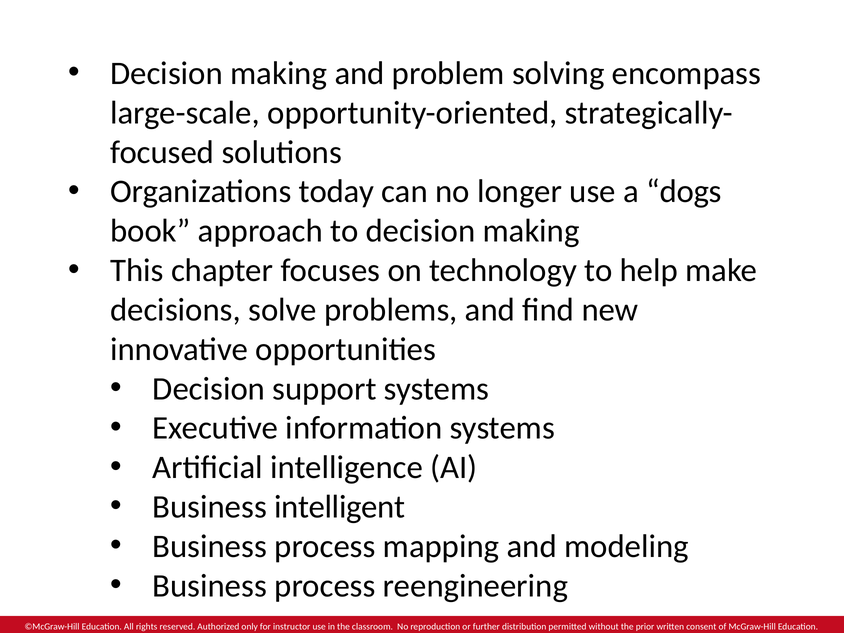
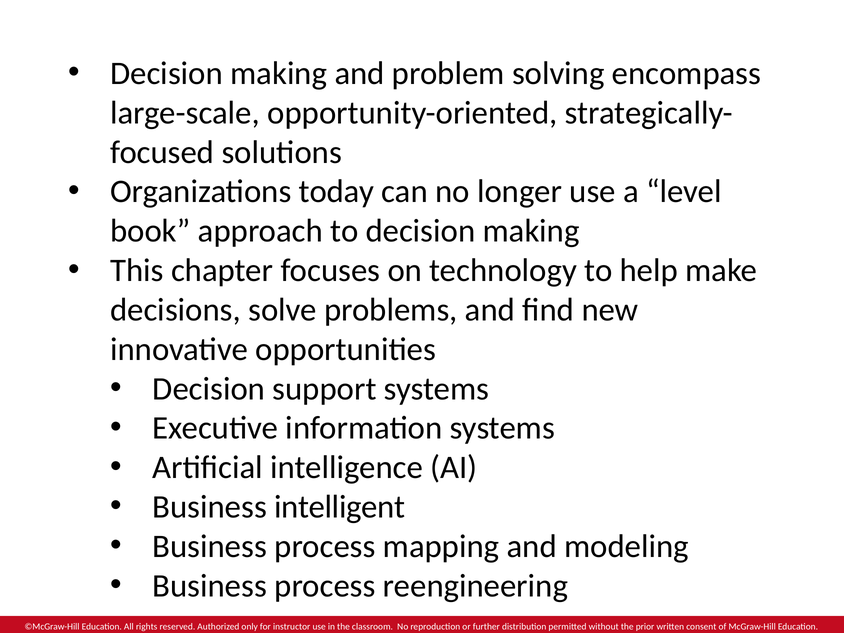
dogs: dogs -> level (684, 192)
